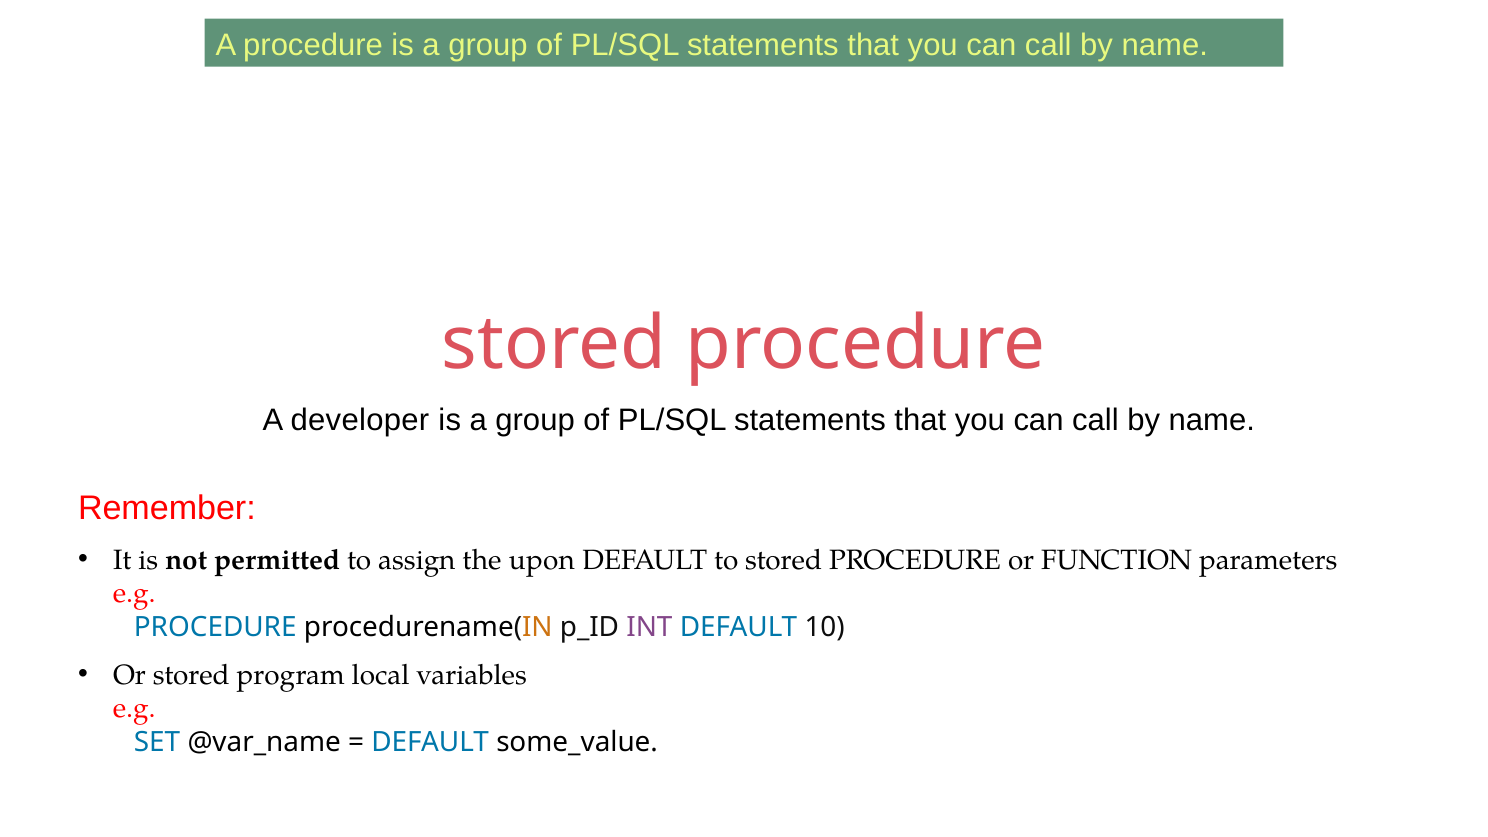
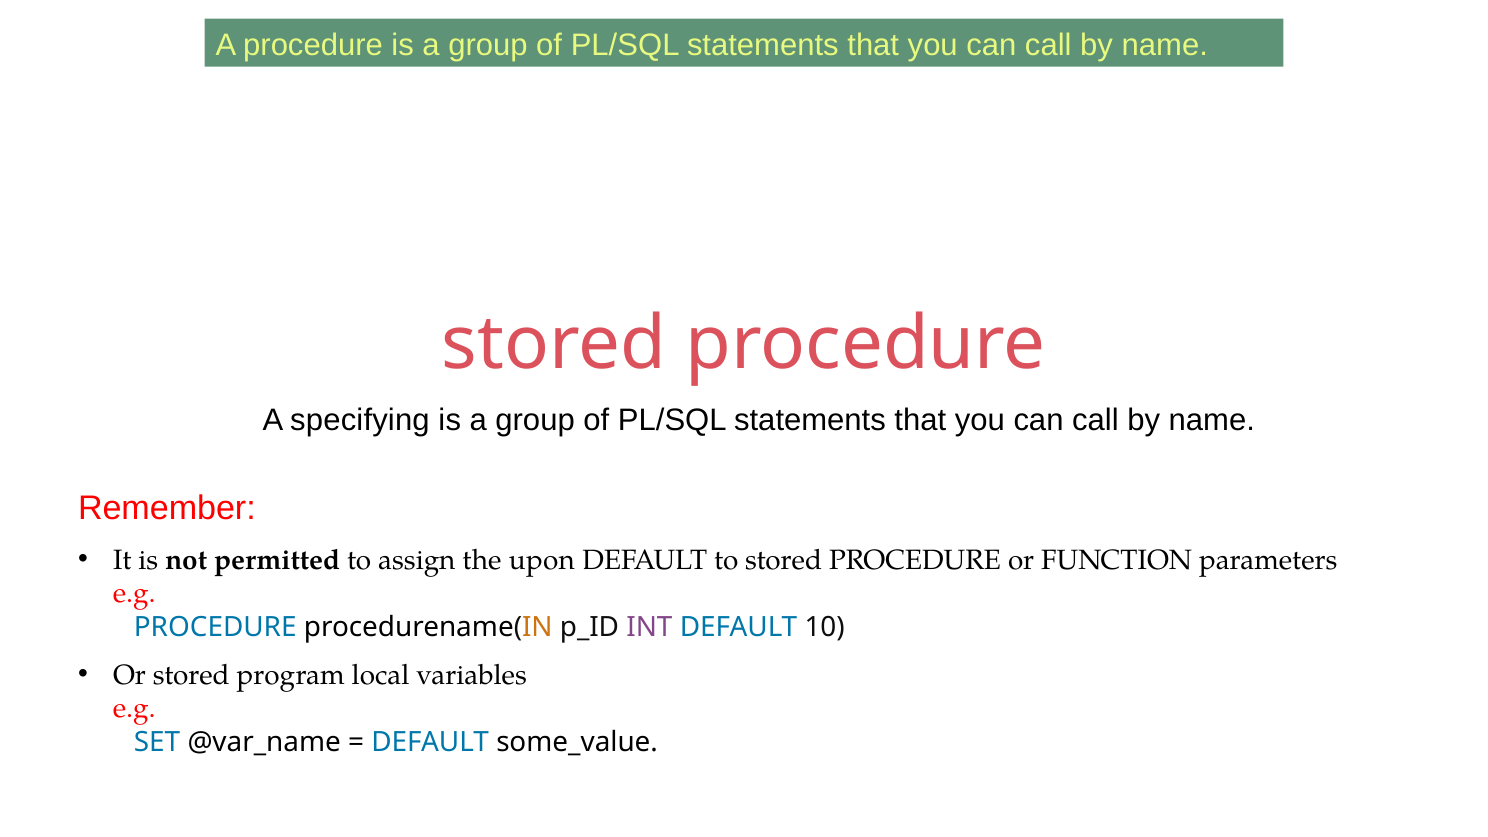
developer: developer -> specifying (360, 420)
